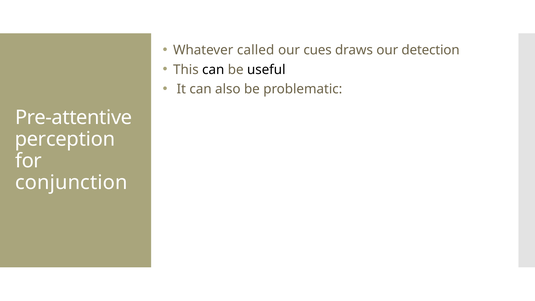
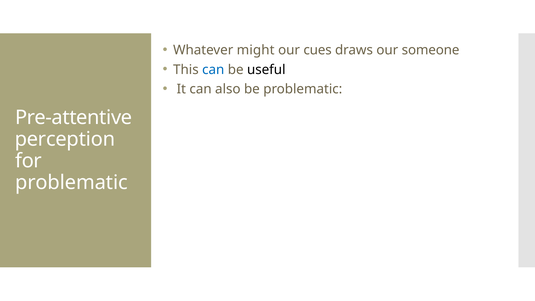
called: called -> might (256, 50)
detection: detection -> someone (431, 50)
can colour: black -> blue (213, 70)
conjunction: conjunction -> problematic (71, 183)
